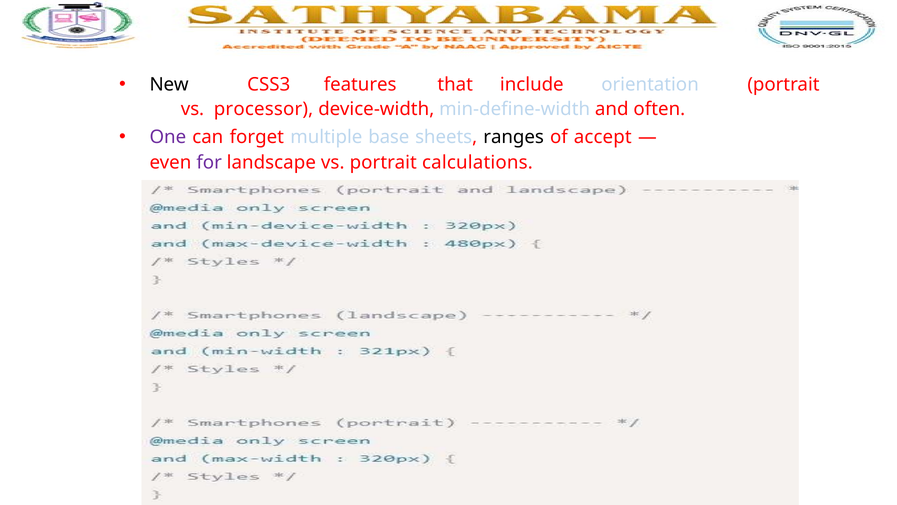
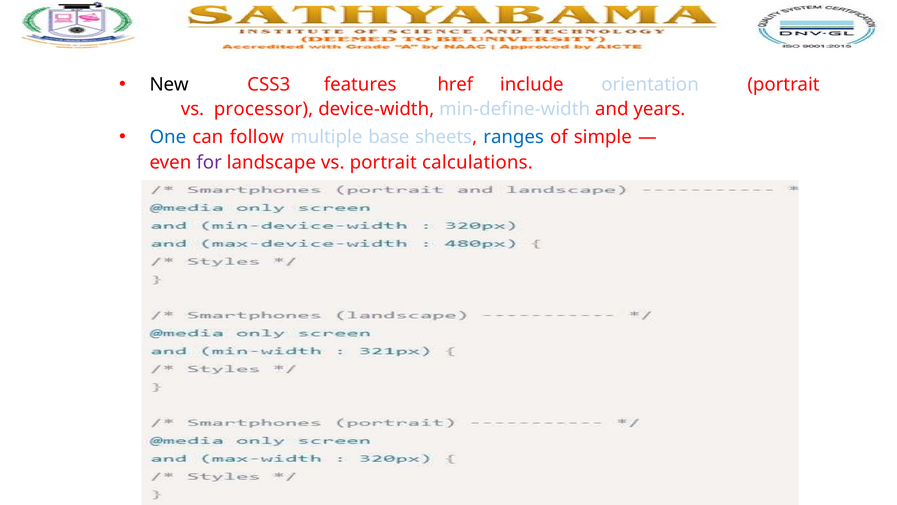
that: that -> href (455, 85)
often: often -> years (659, 109)
One colour: purple -> blue (168, 137)
forget: forget -> follow (257, 137)
ranges colour: black -> blue (514, 137)
accept: accept -> simple (603, 137)
